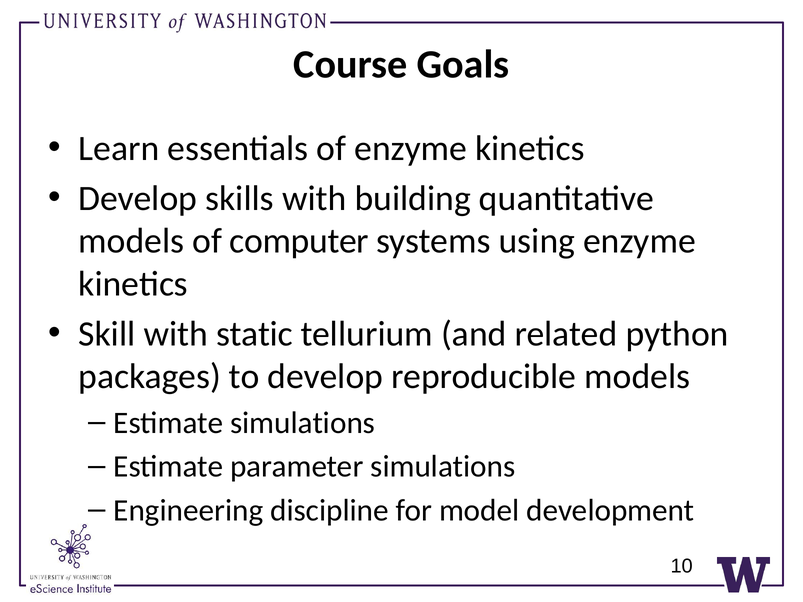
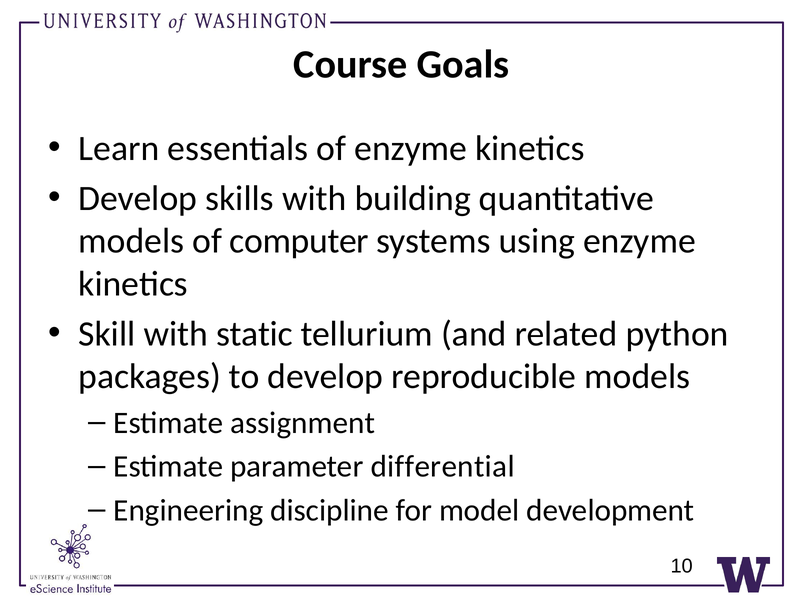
Estimate simulations: simulations -> assignment (303, 423)
parameter simulations: simulations -> differential (443, 467)
